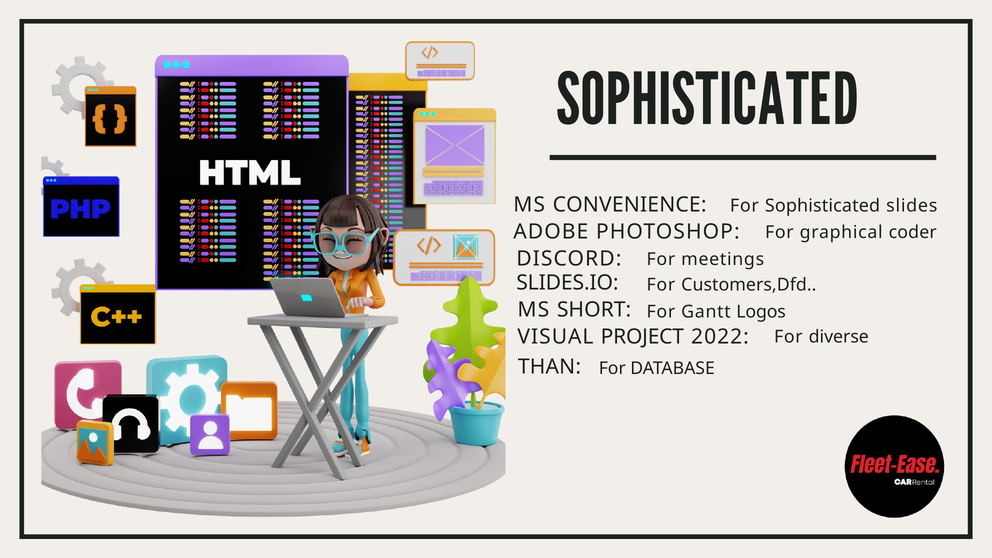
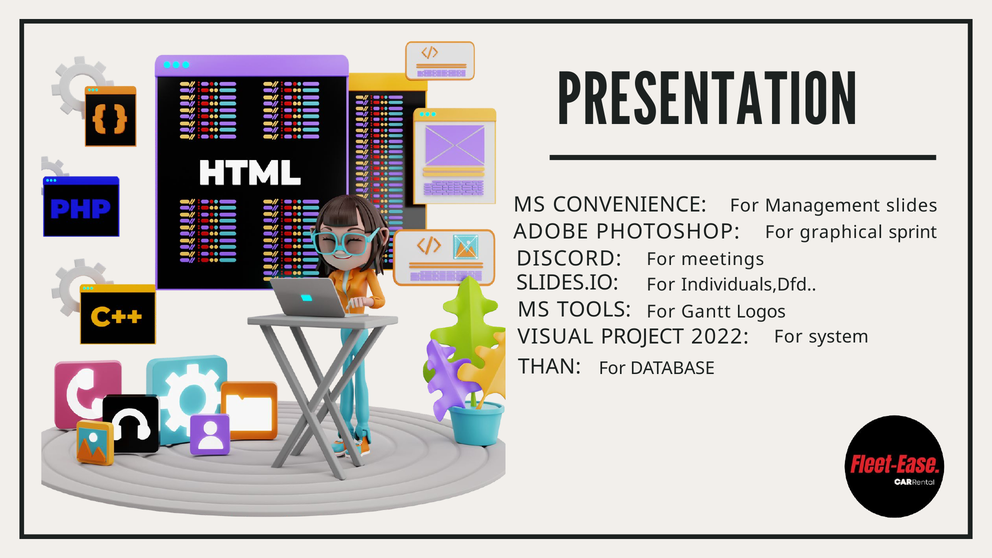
SOPHISTICATED: SOPHISTICATED -> PRESENTATION (707, 101)
For Sophisticated: Sophisticated -> Management (822, 206)
coder: coder -> sprint (913, 232)
Customers,Dfd: Customers,Dfd -> Individuals,Dfd (749, 285)
SHORT: SHORT -> TOOLS (594, 310)
diverse: diverse -> system (839, 337)
